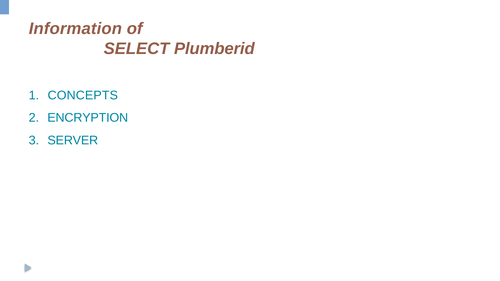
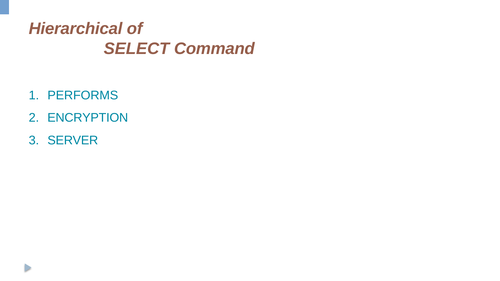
Information: Information -> Hierarchical (76, 29)
Plumberid: Plumberid -> Command (214, 49)
CONCEPTS: CONCEPTS -> PERFORMS (83, 95)
